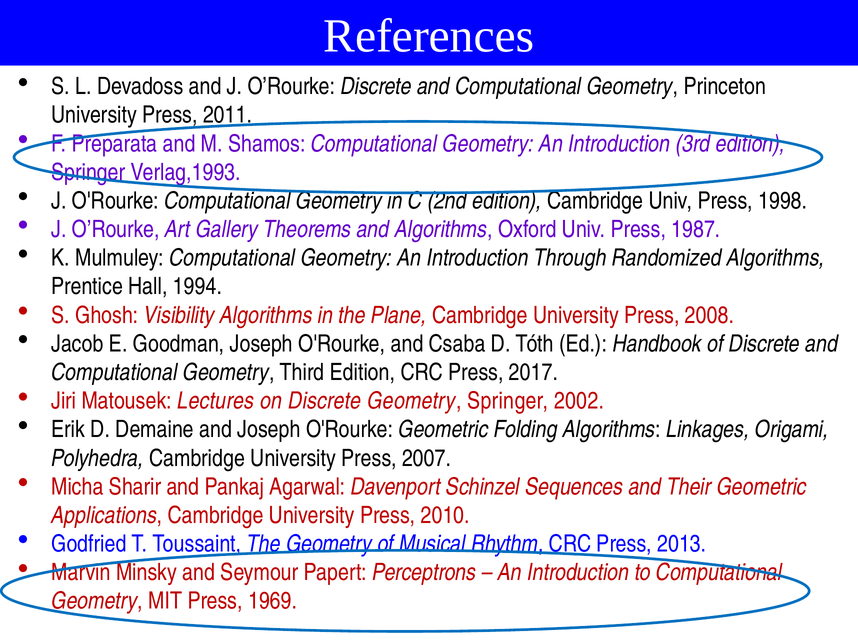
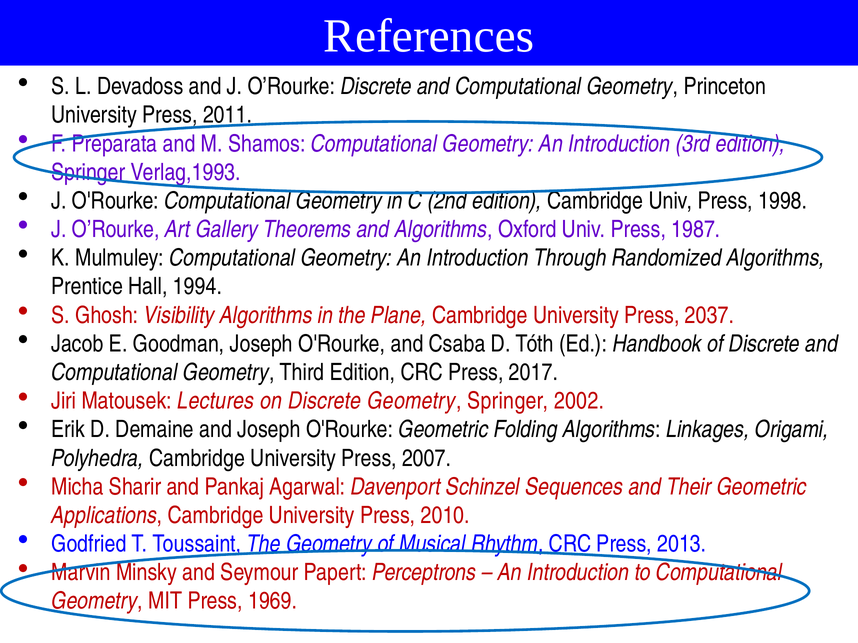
2008: 2008 -> 2037 (709, 315)
